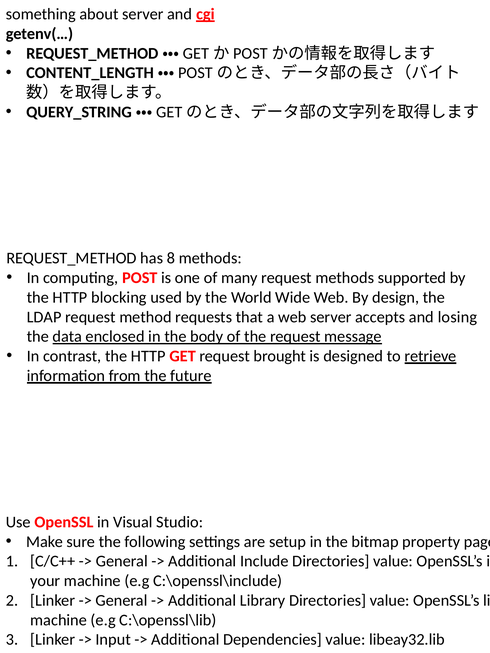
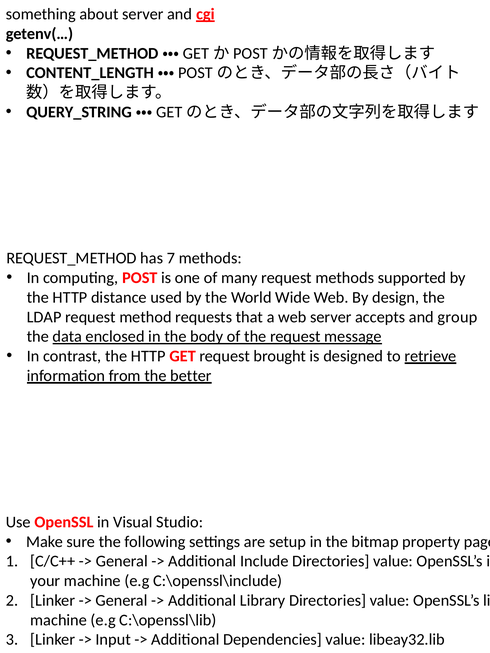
8: 8 -> 7 (171, 258)
blocking: blocking -> distance (119, 298)
losing: losing -> group (458, 317)
future: future -> better (191, 376)
